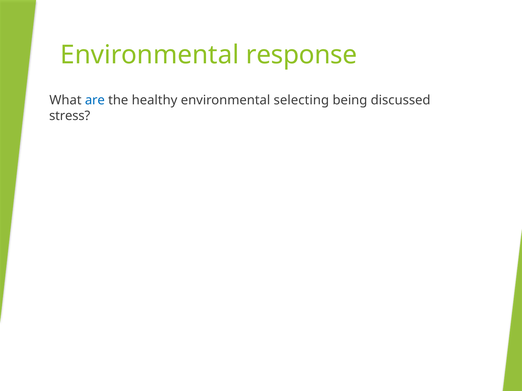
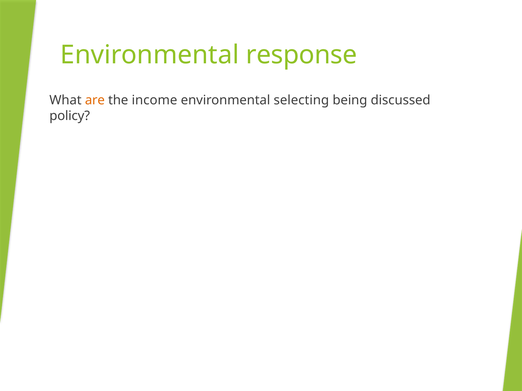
are colour: blue -> orange (95, 100)
healthy: healthy -> income (154, 100)
stress: stress -> policy (70, 116)
